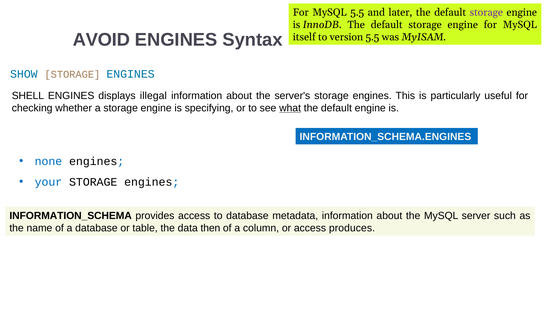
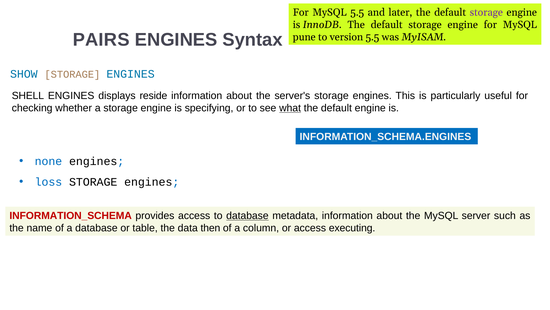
AVOID: AVOID -> PAIRS (101, 40)
itself: itself -> pune (304, 37)
illegal: illegal -> reside (153, 95)
your: your -> loss (48, 182)
INFORMATION_SCHEMA colour: black -> red (71, 215)
database underline: none -> present (247, 215)
produces: produces -> executing (352, 228)
